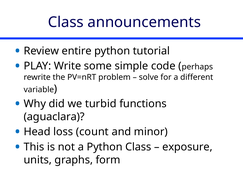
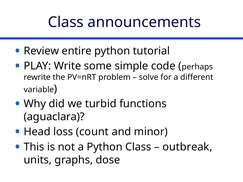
exposure: exposure -> outbreak (187, 147)
form: form -> dose (108, 160)
